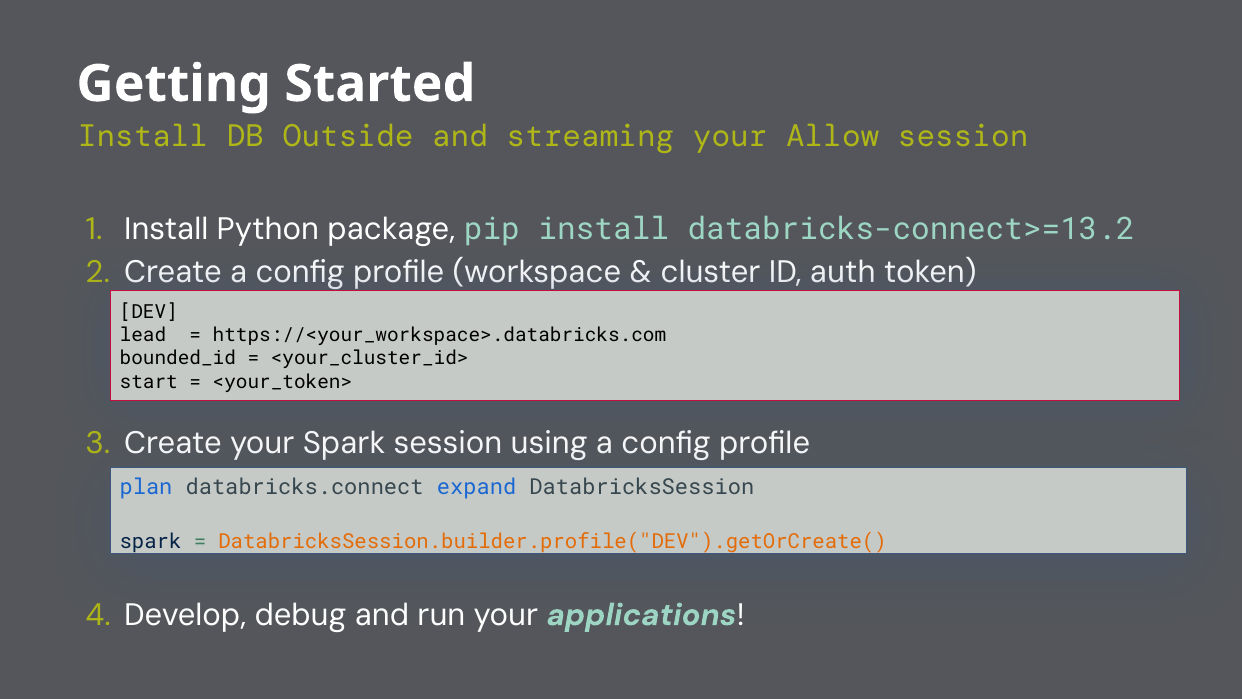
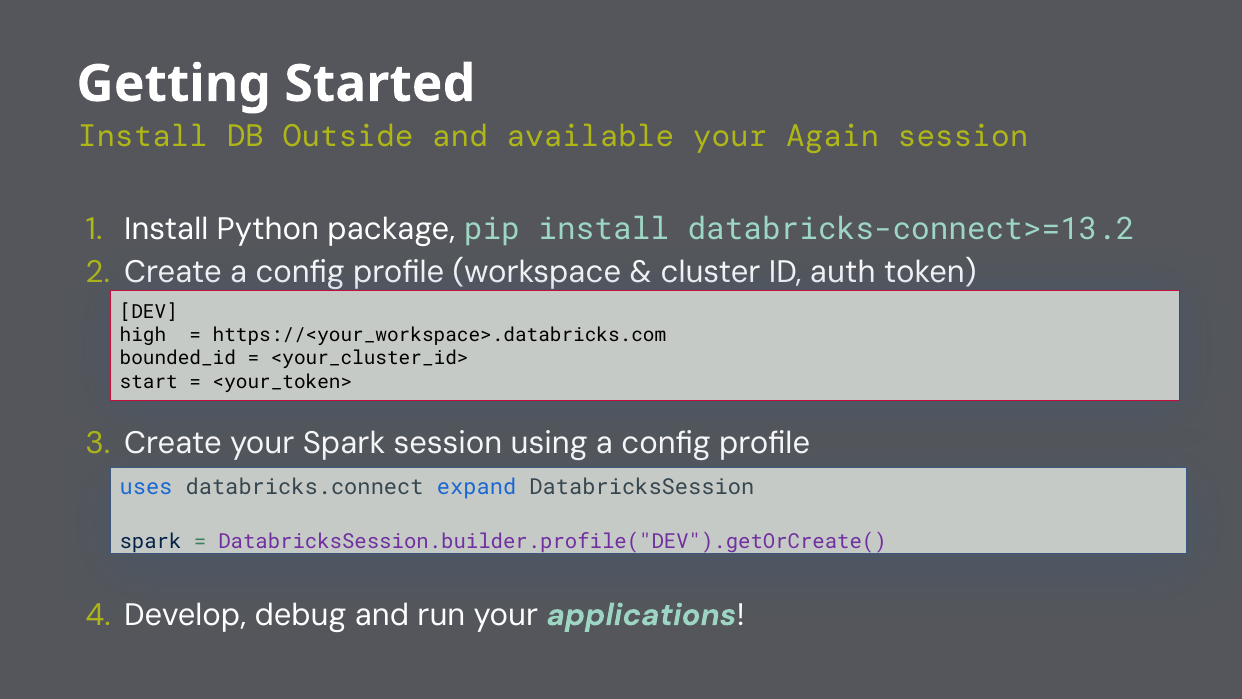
streaming: streaming -> available (590, 136)
Allow: Allow -> Again (833, 136)
lead: lead -> high (143, 335)
plan: plan -> uses (146, 487)
DatabricksSession.builder.profile("DEV").getOrCreate( colour: orange -> purple (553, 541)
